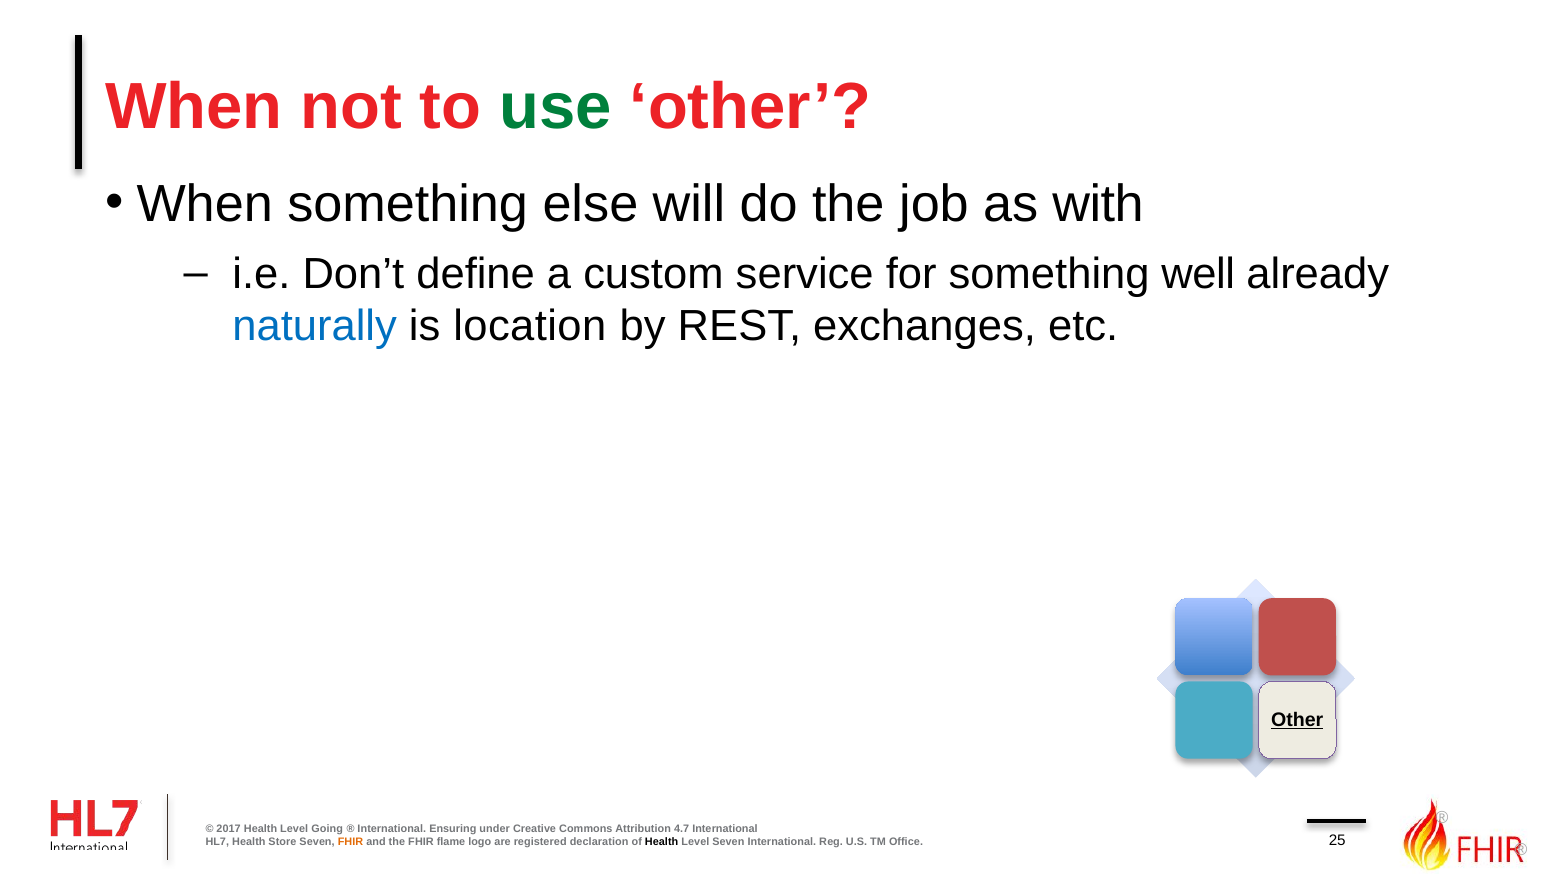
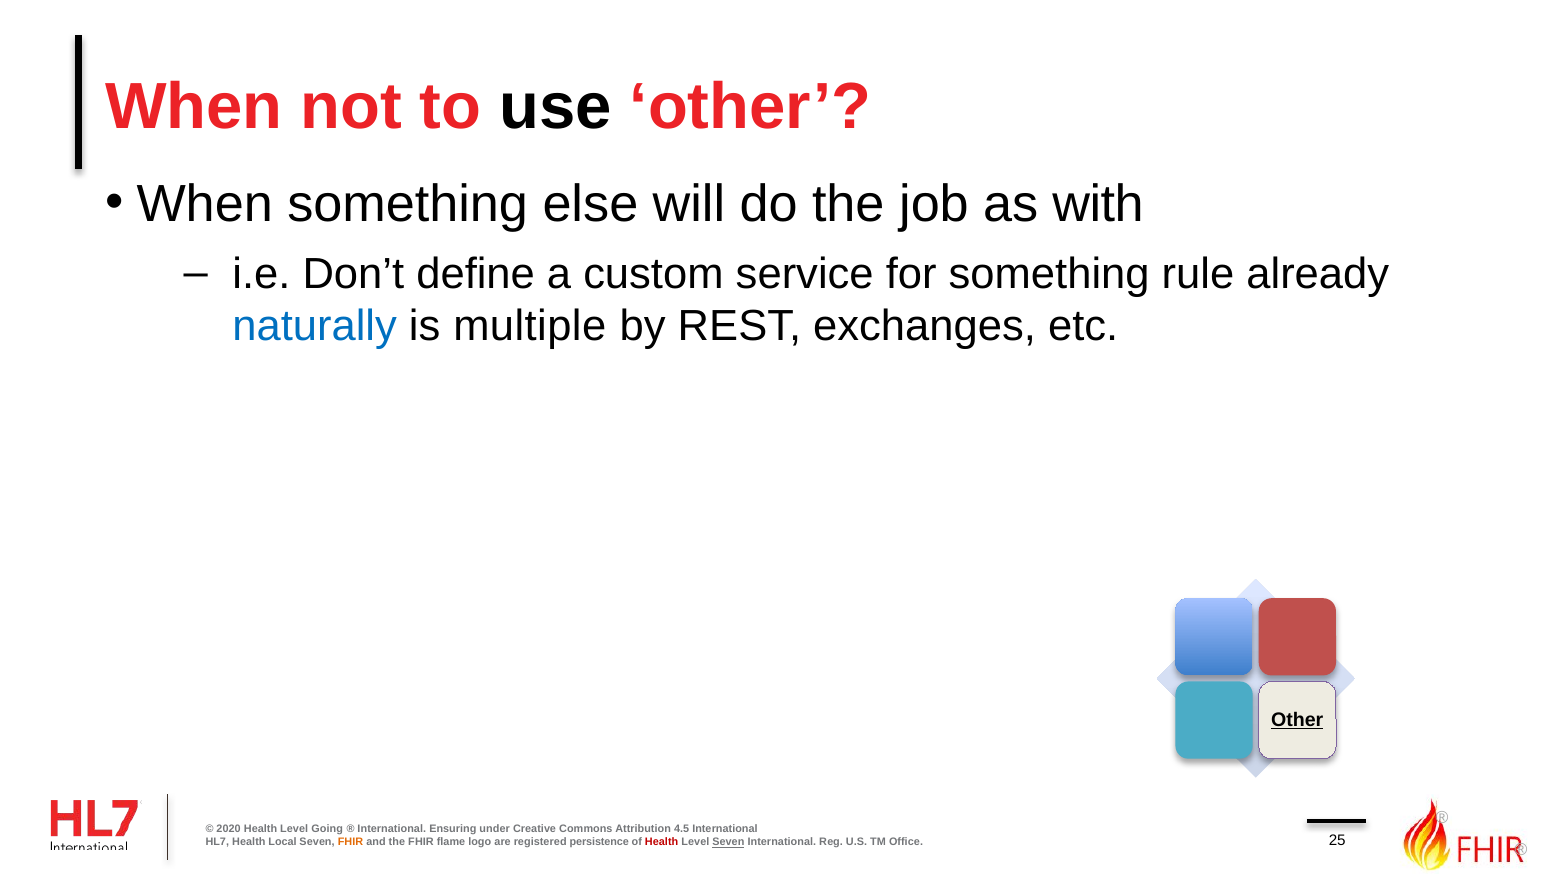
use colour: green -> black (556, 107)
well: well -> rule (1198, 274)
location: location -> multiple (530, 326)
2017: 2017 -> 2020 (229, 829)
4.7: 4.7 -> 4.5 (682, 829)
Store: Store -> Local (283, 842)
declaration: declaration -> persistence (599, 842)
Health colour: black -> red (662, 842)
Seven underline: none -> present (728, 842)
